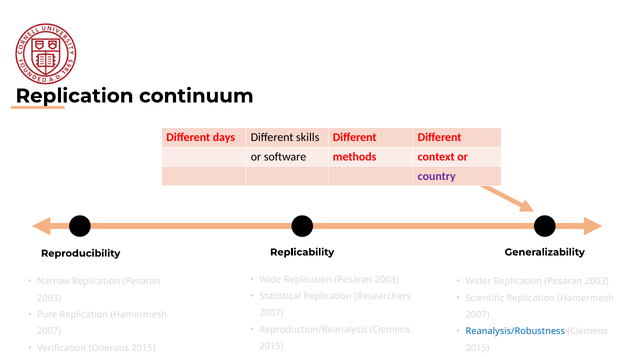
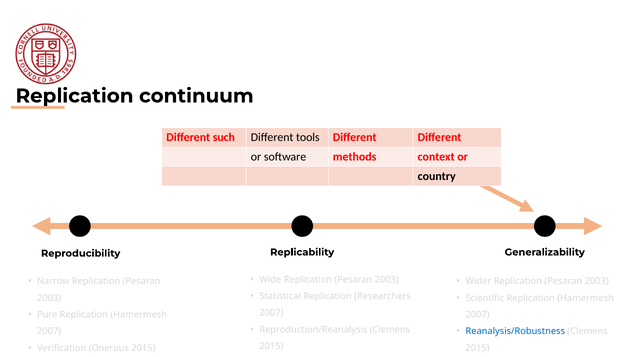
days: days -> such (224, 138)
skills: skills -> tools (308, 138)
country colour: purple -> black (437, 176)
